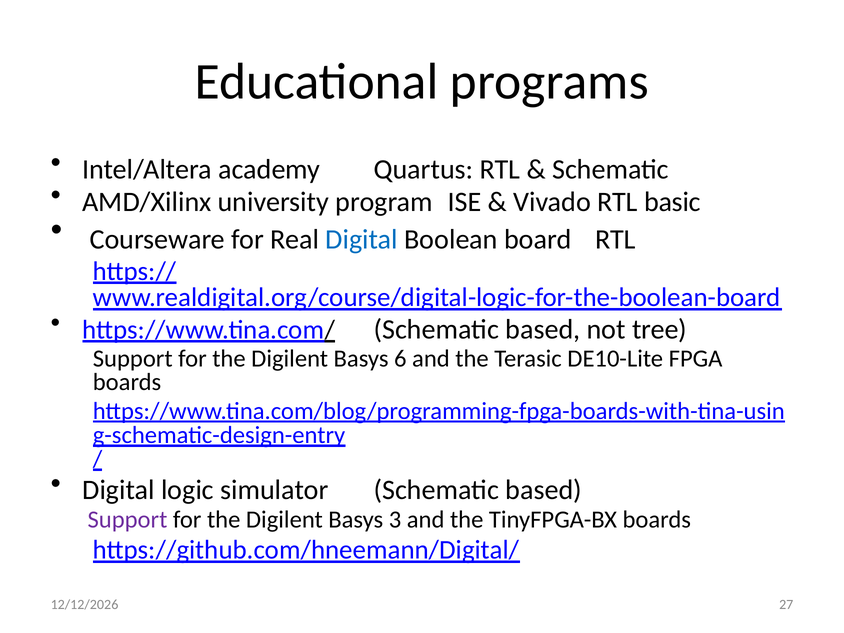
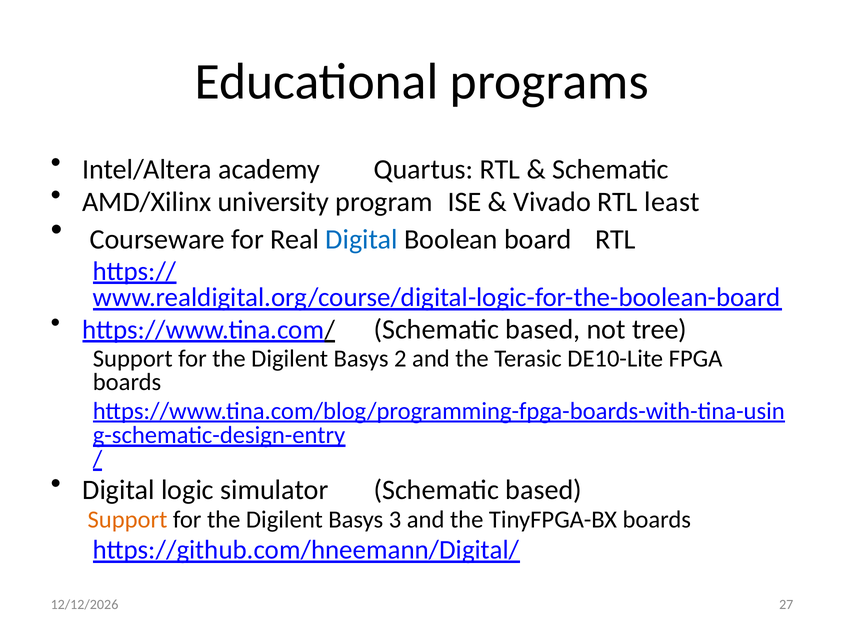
basic: basic -> least (672, 202)
6: 6 -> 2 (400, 359)
Support colour: purple -> orange (127, 519)
